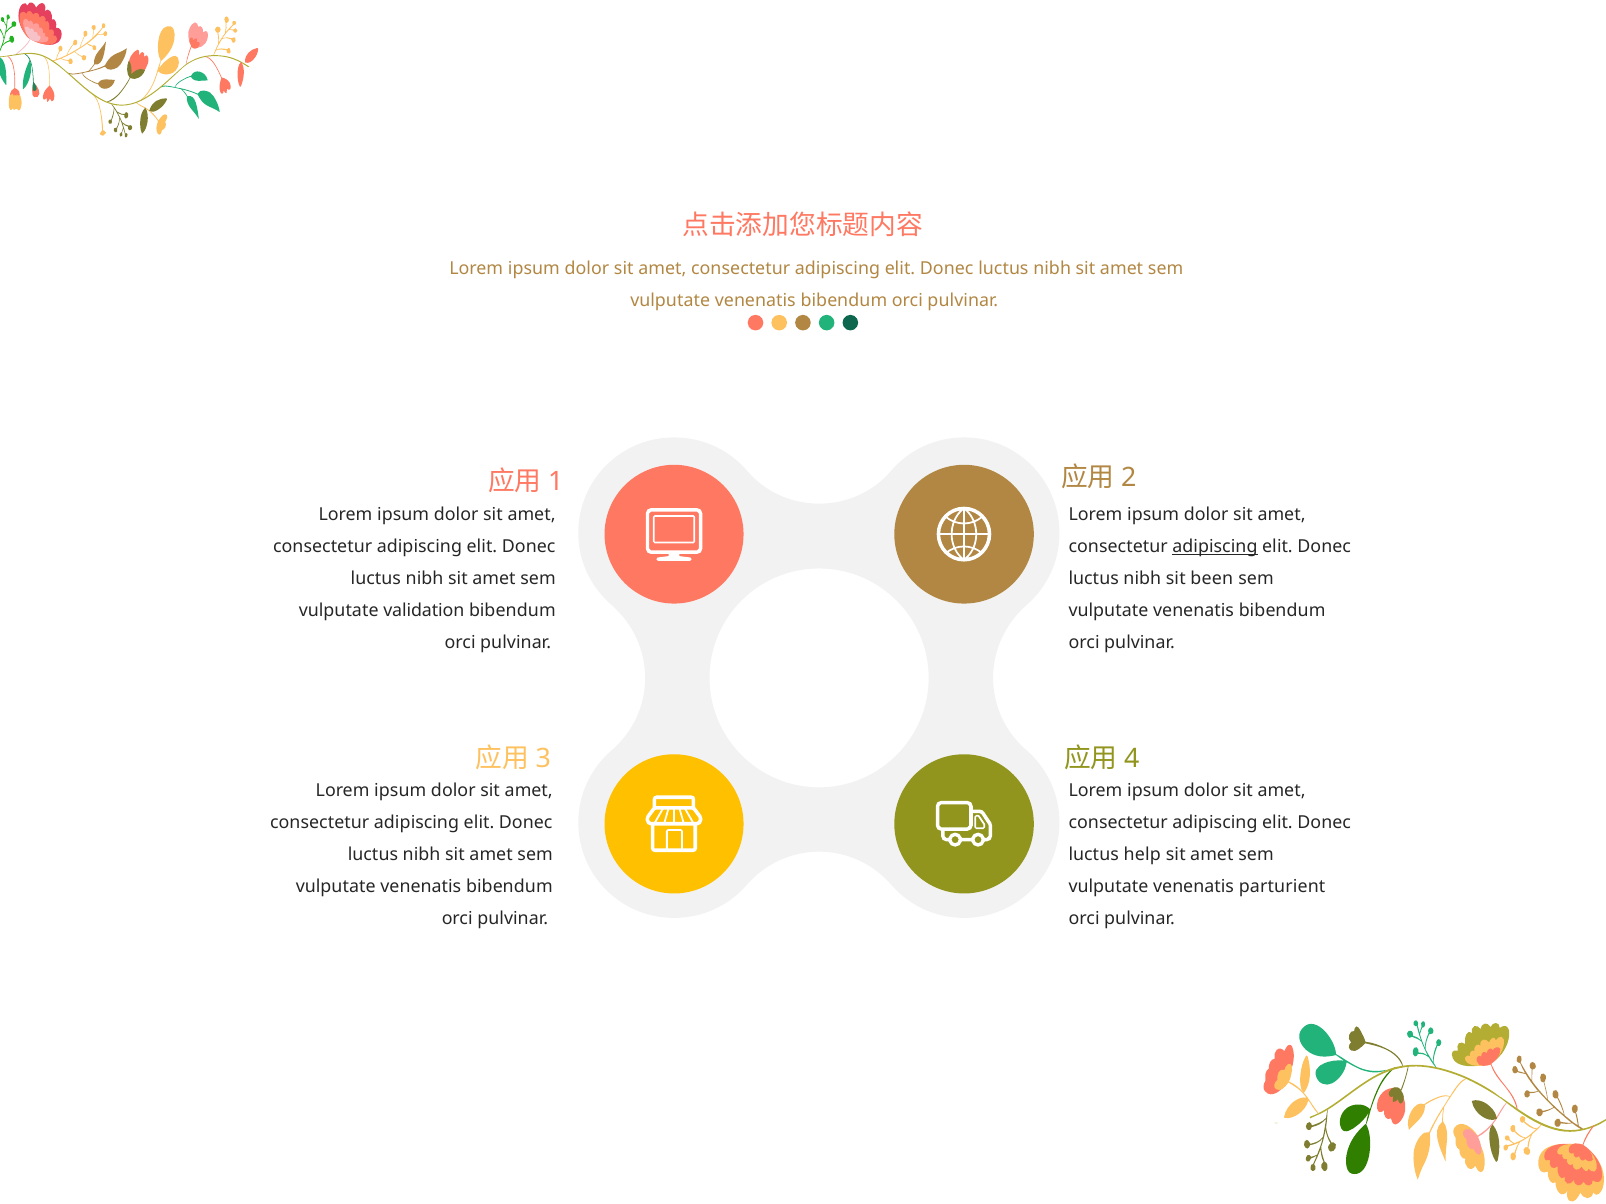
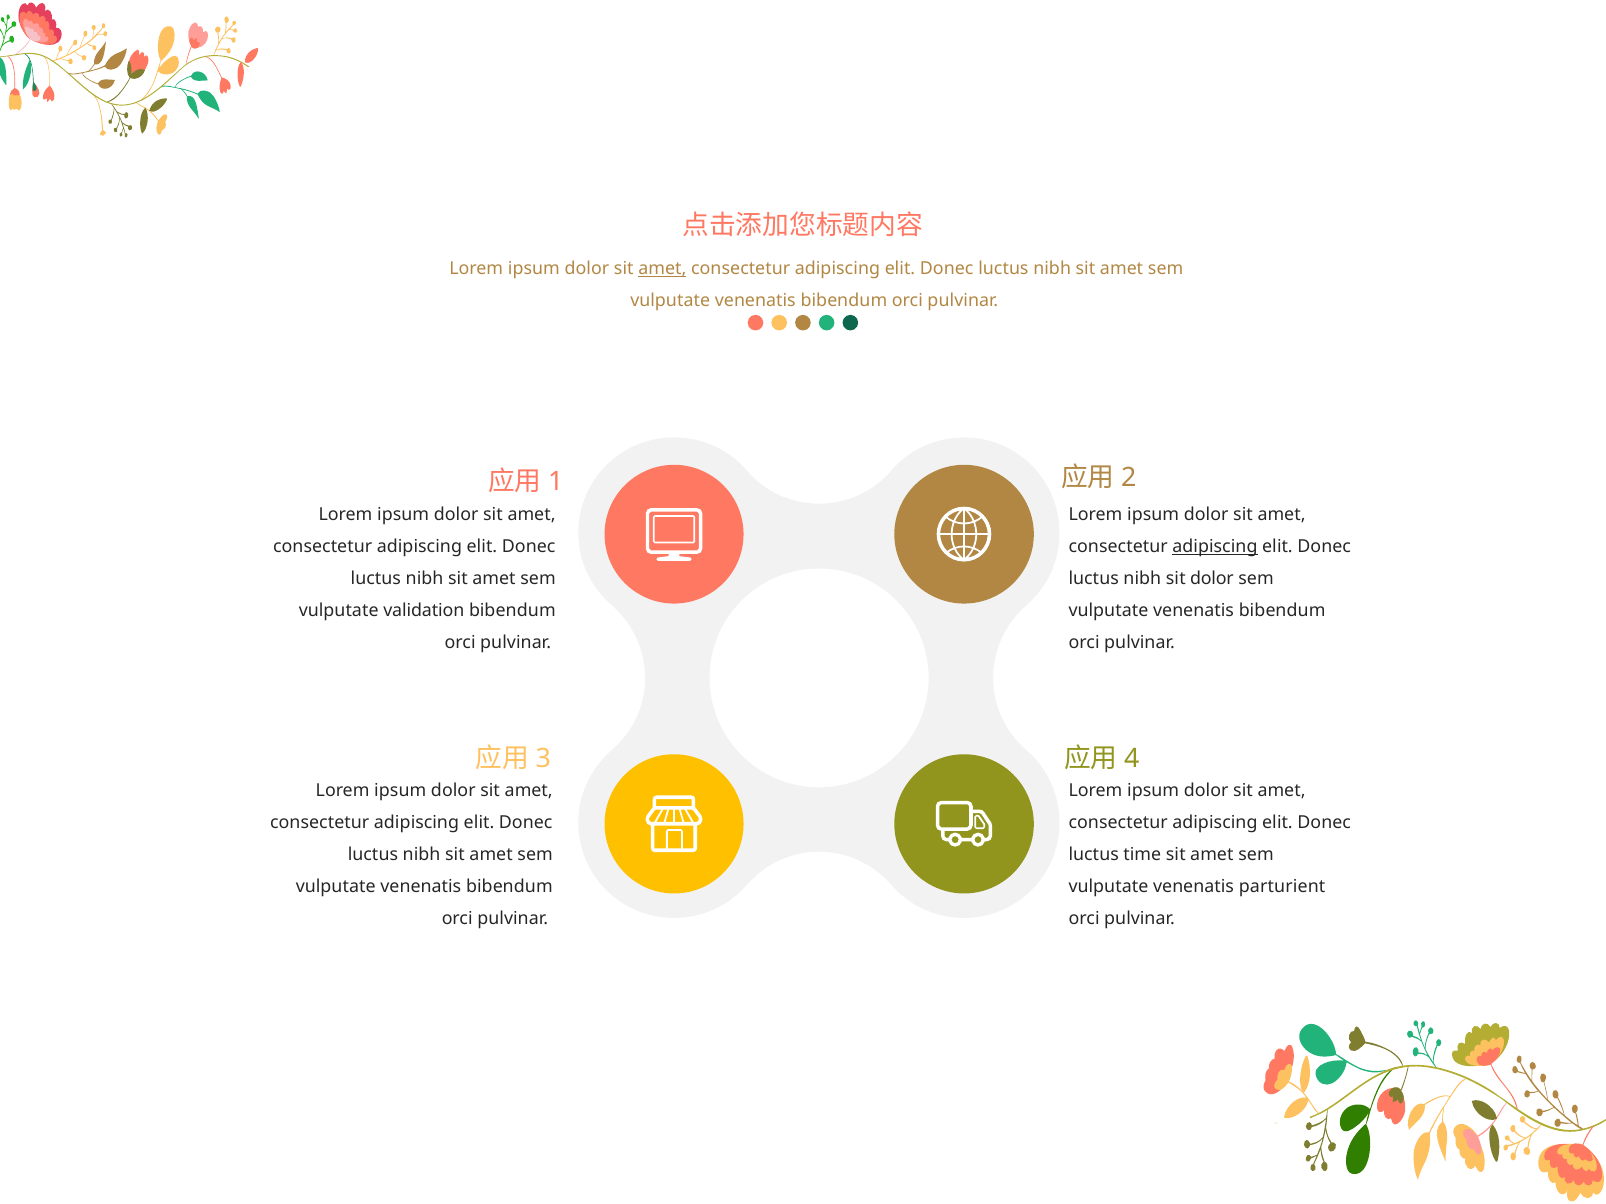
amet underline: none -> present (662, 269)
sit been: been -> dolor (1212, 579)
help: help -> time (1142, 855)
